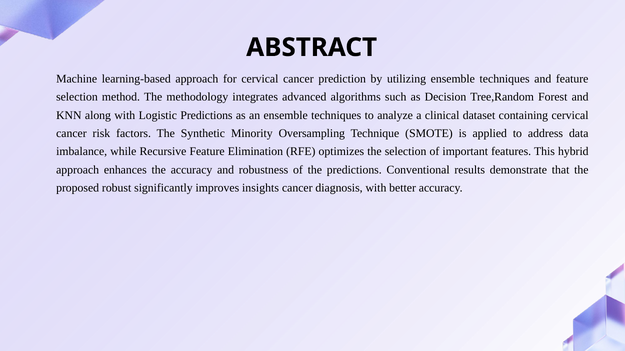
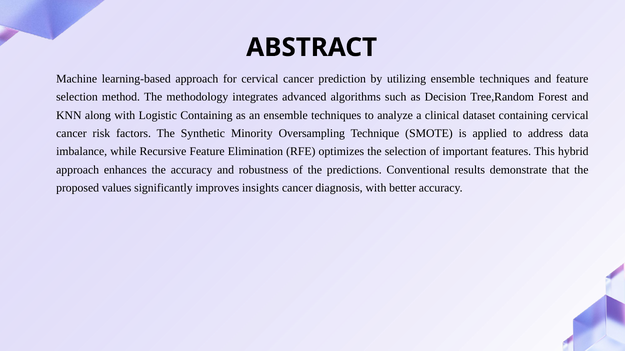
Logistic Predictions: Predictions -> Containing (206, 115)
robust: robust -> values (117, 188)
